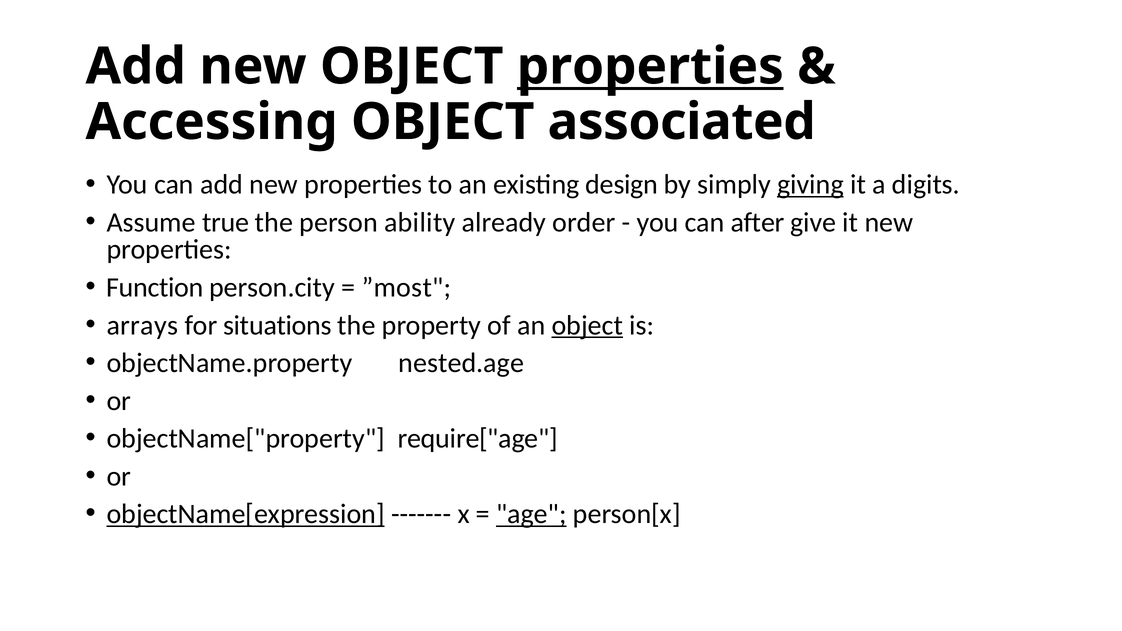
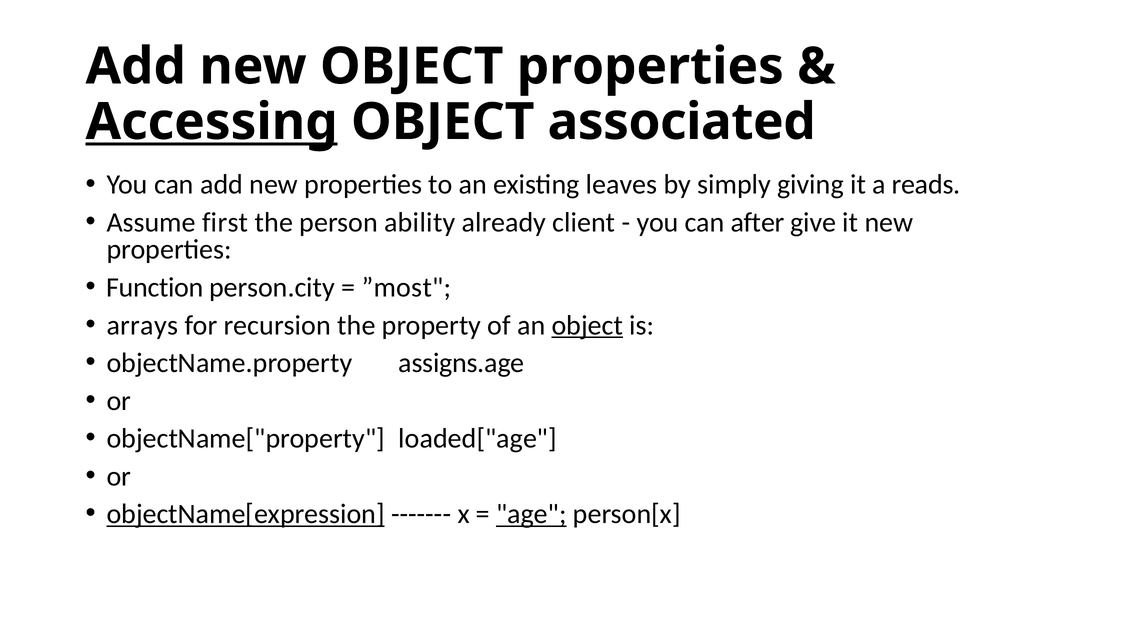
properties underline: present -> none (650, 66)
Accessing underline: none -> present (212, 122)
design: design -> leaves (622, 185)
giving underline: present -> none (810, 185)
digits: digits -> reads (926, 185)
true: true -> first (225, 223)
order: order -> client (584, 223)
situations: situations -> recursion (277, 325)
nested.age: nested.age -> assigns.age (461, 363)
require["age: require["age -> loaded["age (478, 439)
